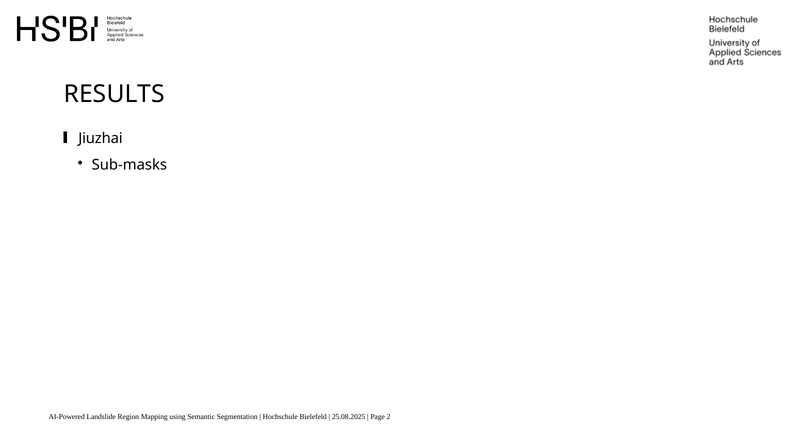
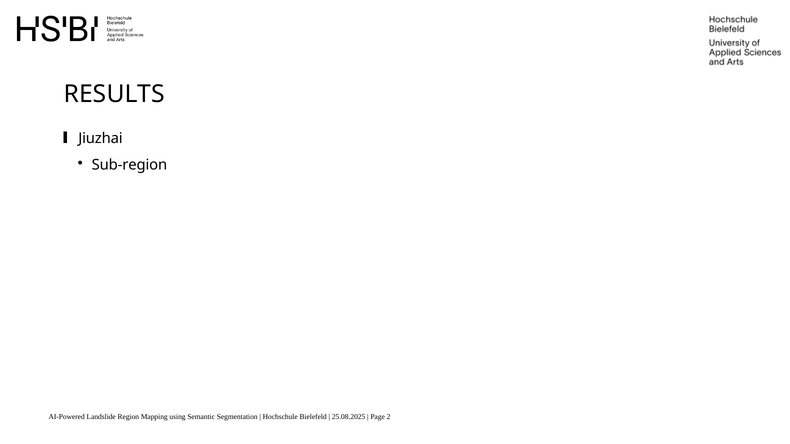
Sub-masks: Sub-masks -> Sub-region (129, 165)
